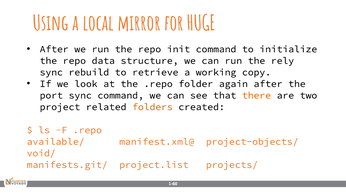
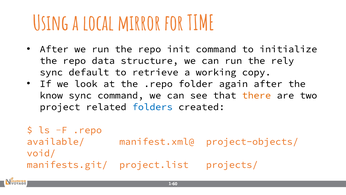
HUGE: HUGE -> TIME (201, 23)
rebuild: rebuild -> default (89, 72)
port: port -> know (51, 95)
folders colour: orange -> blue (152, 107)
